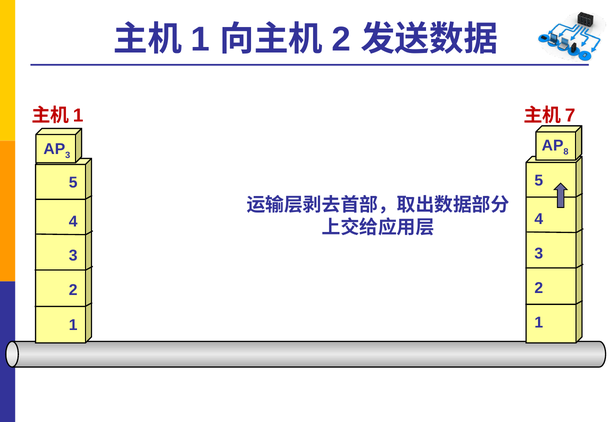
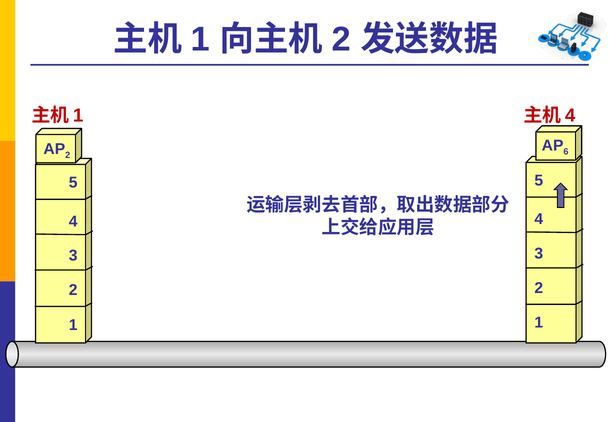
7: 7 -> 4 (570, 116)
8: 8 -> 6 (566, 152)
3: 3 -> 2 (68, 155)
